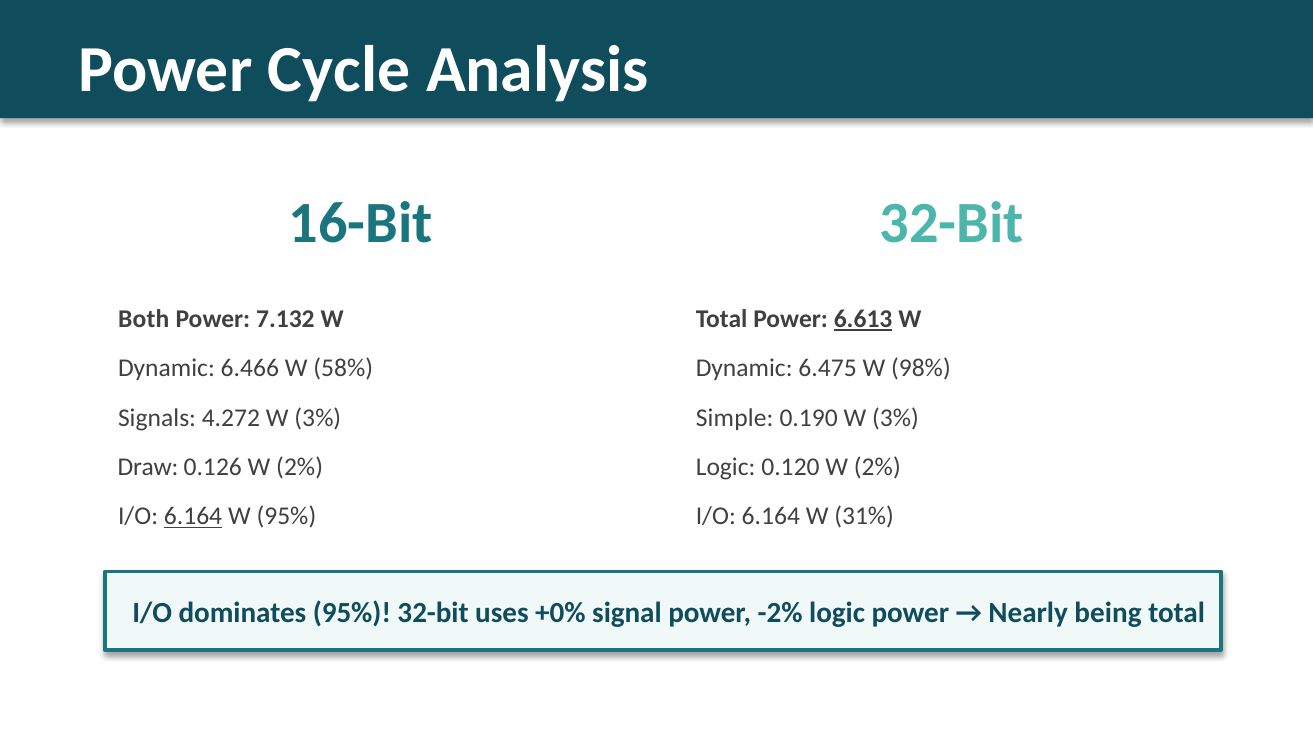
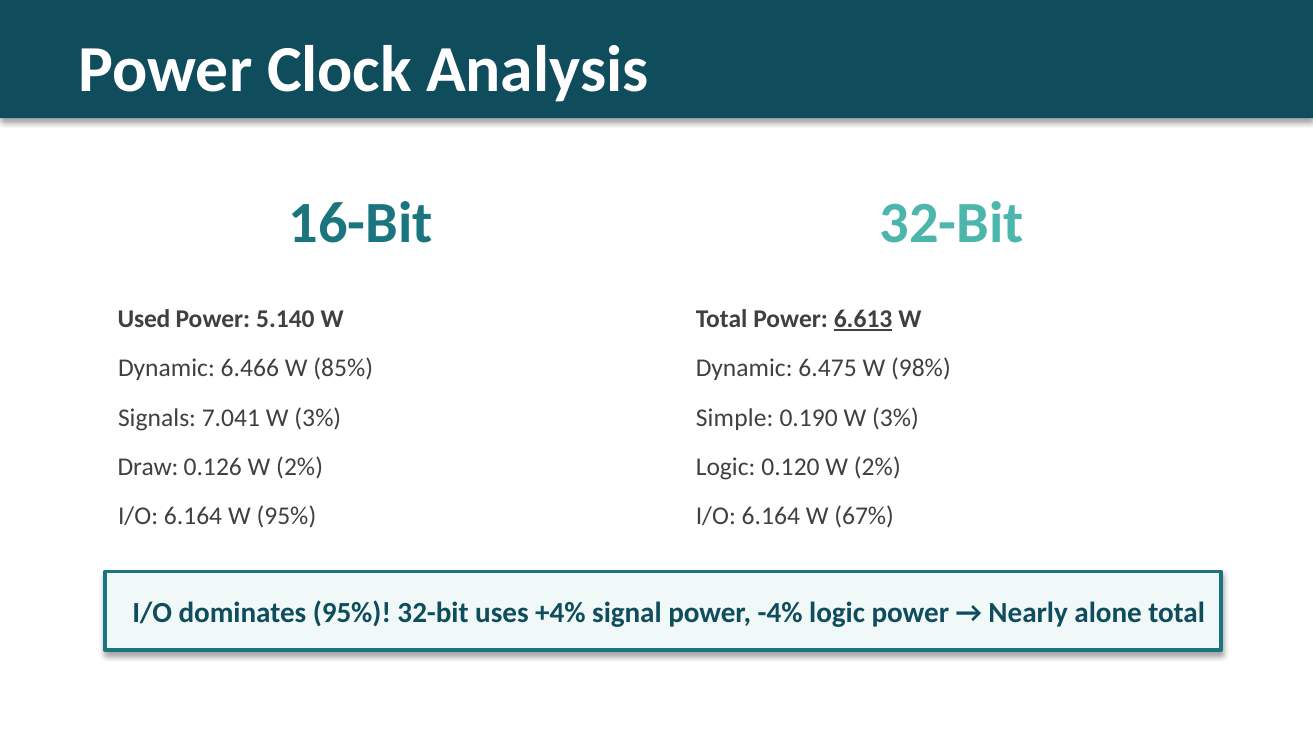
Cycle: Cycle -> Clock (339, 70)
Both: Both -> Used (144, 319)
7.132: 7.132 -> 5.140 (285, 319)
58%: 58% -> 85% (343, 368)
4.272: 4.272 -> 7.041 (231, 418)
6.164 underline: present -> none (193, 516)
31%: 31% -> 67% (864, 516)
+0%: +0% -> +4% (560, 613)
-2%: -2% -> -4% (780, 613)
being: being -> alone (1108, 613)
